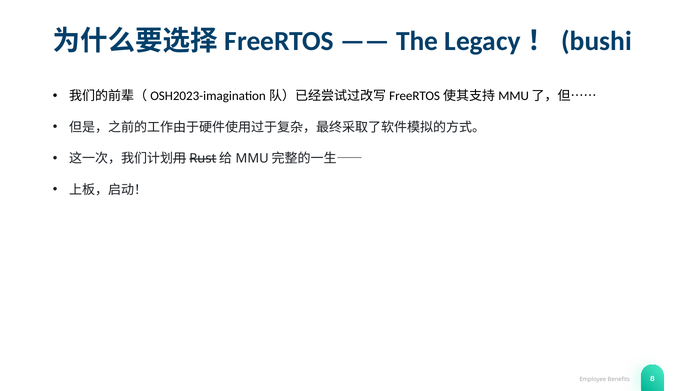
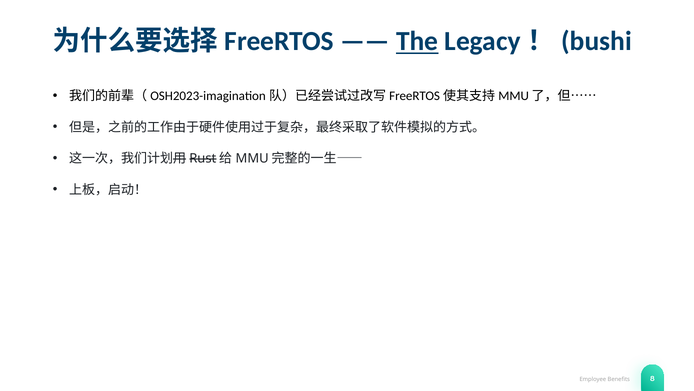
The underline: none -> present (417, 41)
